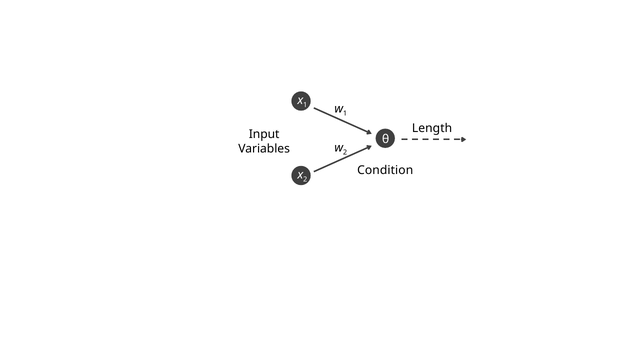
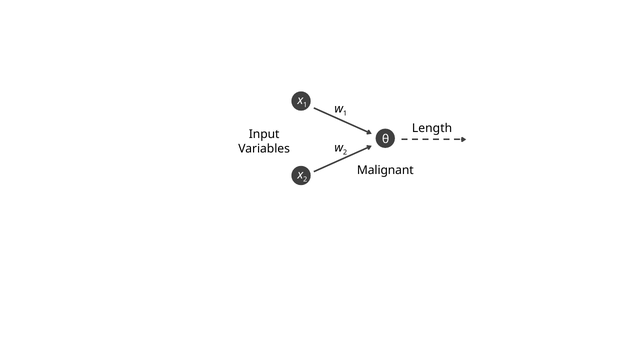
Condition: Condition -> Malignant (385, 170)
